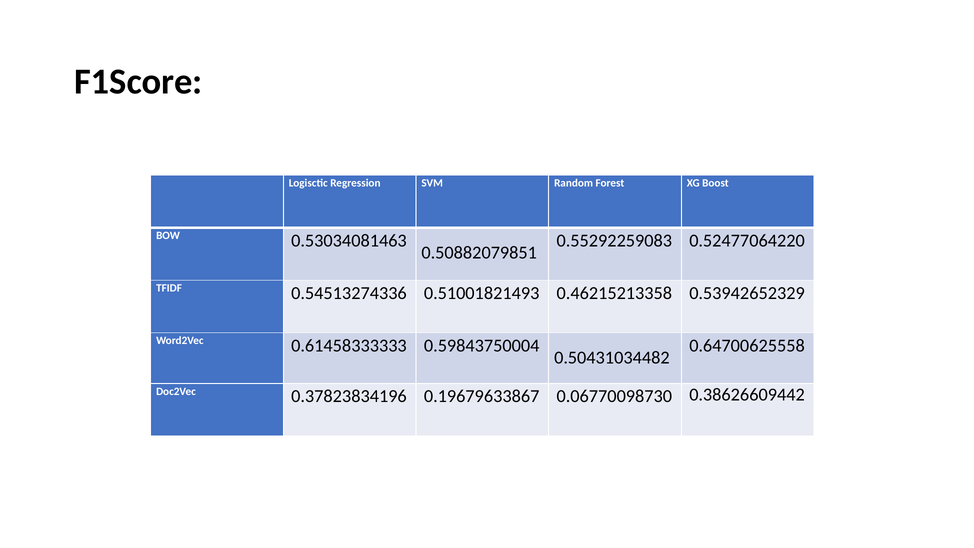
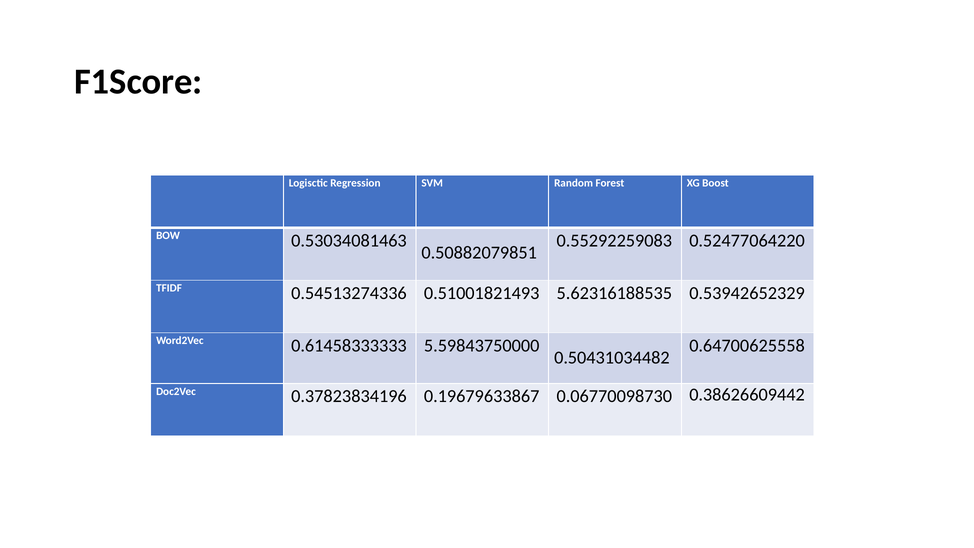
0.46215213358: 0.46215213358 -> 5.62316188535 (614, 293)
0.59843750004: 0.59843750004 -> 5.59843750000 (482, 346)
